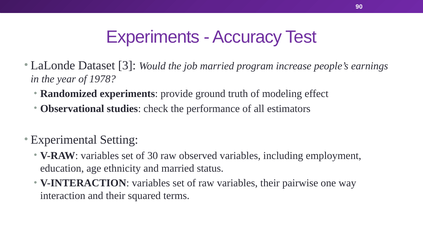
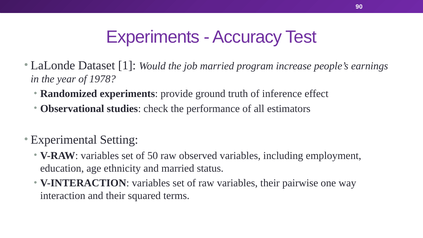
3: 3 -> 1 (127, 65)
modeling: modeling -> inference (282, 94)
30: 30 -> 50 (153, 155)
